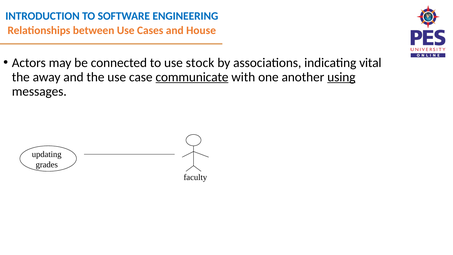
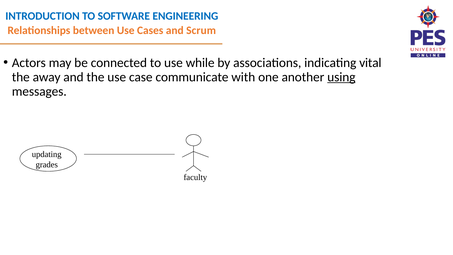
House: House -> Scrum (201, 31)
stock: stock -> while (200, 63)
communicate underline: present -> none (192, 77)
